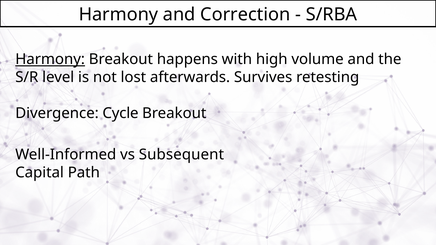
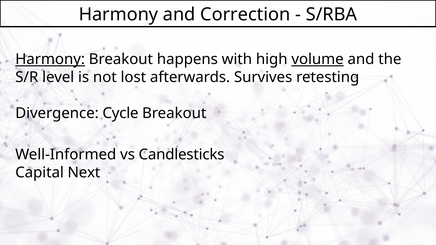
volume underline: none -> present (318, 59)
Subsequent: Subsequent -> Candlesticks (182, 155)
Path: Path -> Next (84, 173)
